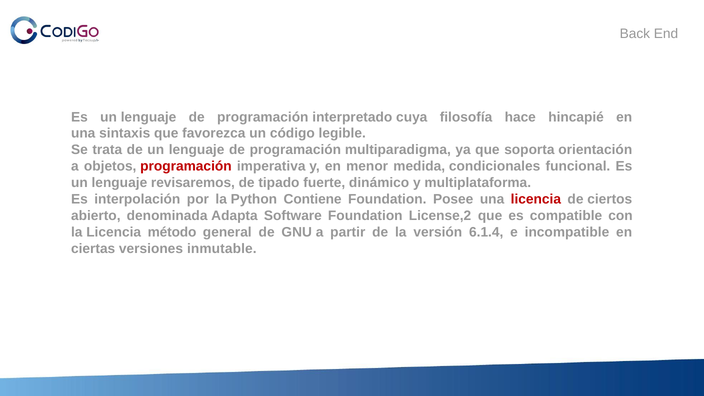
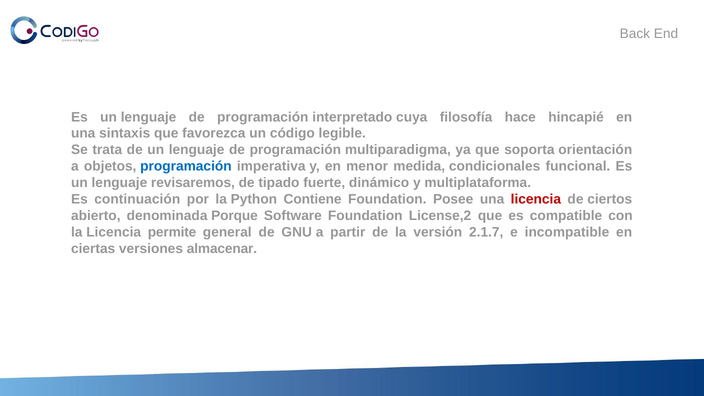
programación colour: red -> blue (186, 166)
interpolación: interpolación -> continuación (137, 199)
Adapta: Adapta -> Porque (235, 216)
método: método -> permite (172, 232)
6.1.4: 6.1.4 -> 2.1.7 (486, 232)
inmutable: inmutable -> almacenar (222, 249)
